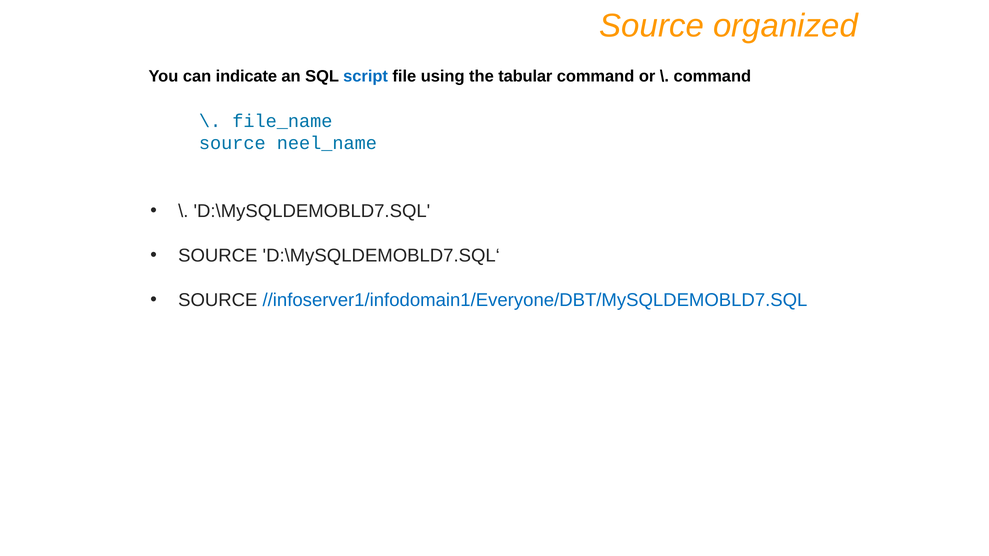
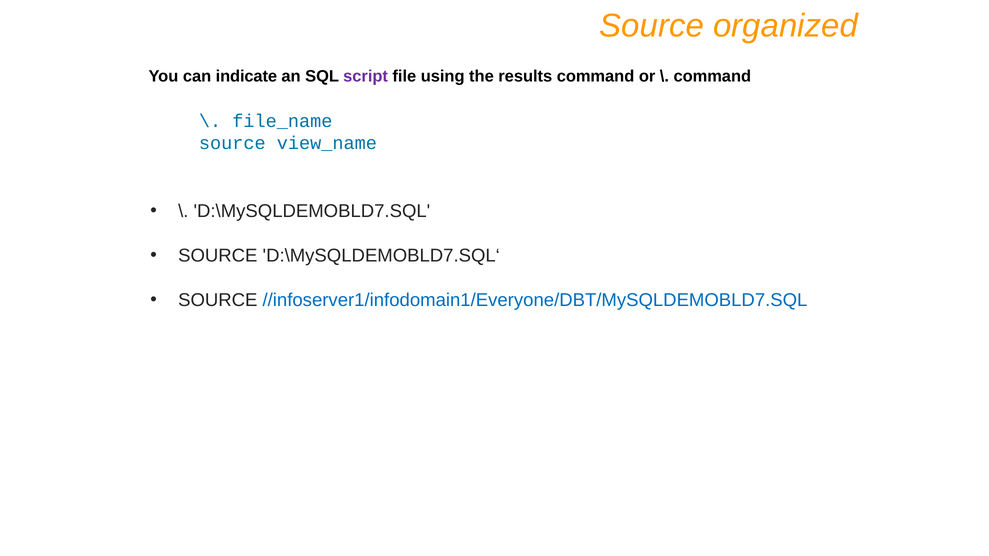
script colour: blue -> purple (366, 77)
tabular: tabular -> results (525, 77)
neel_name: neel_name -> view_name (327, 143)
